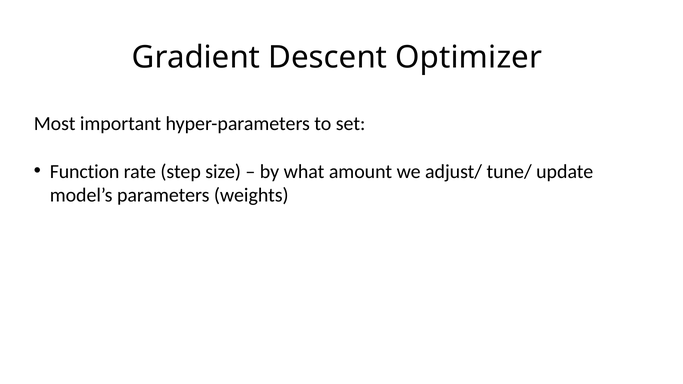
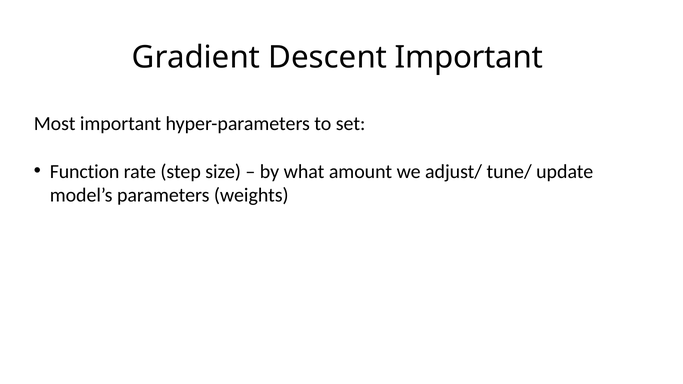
Descent Optimizer: Optimizer -> Important (469, 57)
